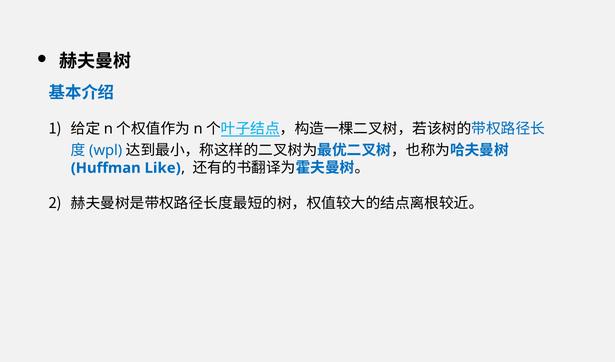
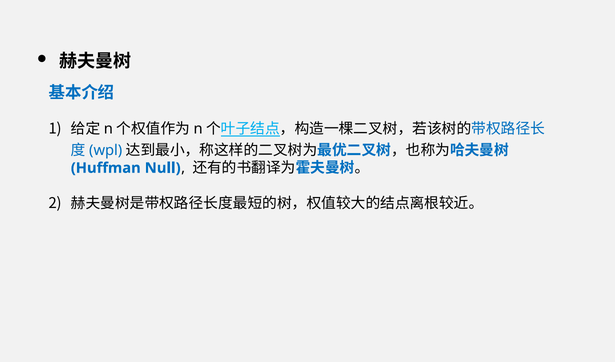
Like: Like -> Null (163, 168)
